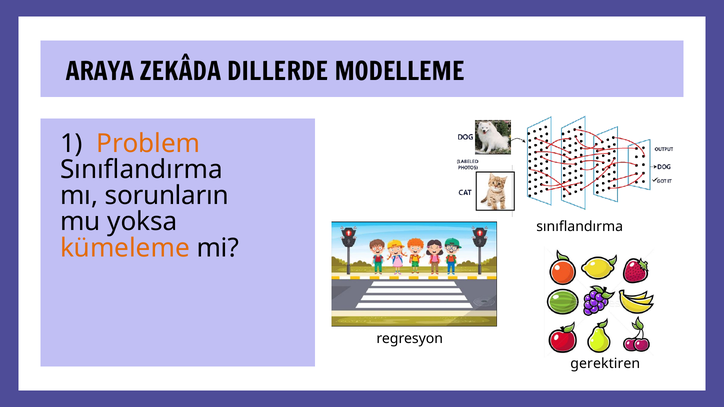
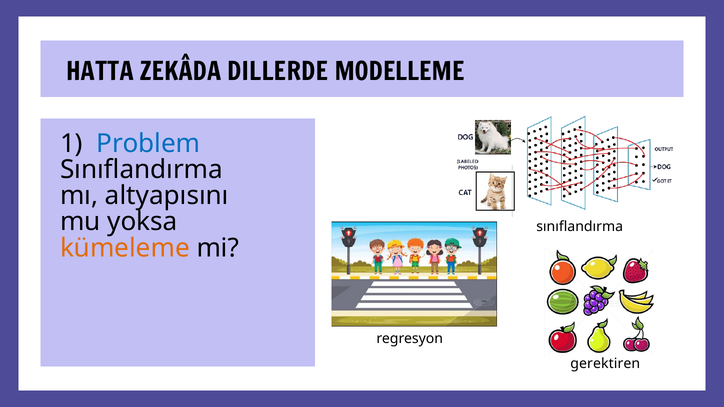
ARAYA: ARAYA -> HATTA (100, 72)
Problem colour: orange -> blue (148, 144)
sorunların: sorunların -> altyapısını (167, 196)
